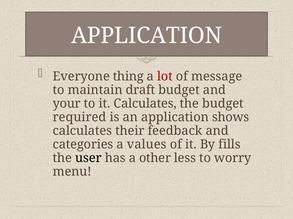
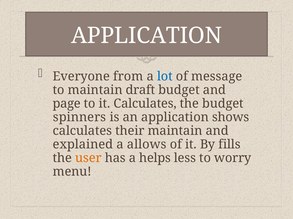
thing: thing -> from (128, 77)
lot colour: red -> blue (165, 77)
your: your -> page (67, 104)
required: required -> spinners (80, 118)
their feedback: feedback -> maintain (175, 131)
categories: categories -> explained (83, 145)
values: values -> allows (147, 145)
user colour: black -> orange (88, 159)
other: other -> helps (155, 159)
